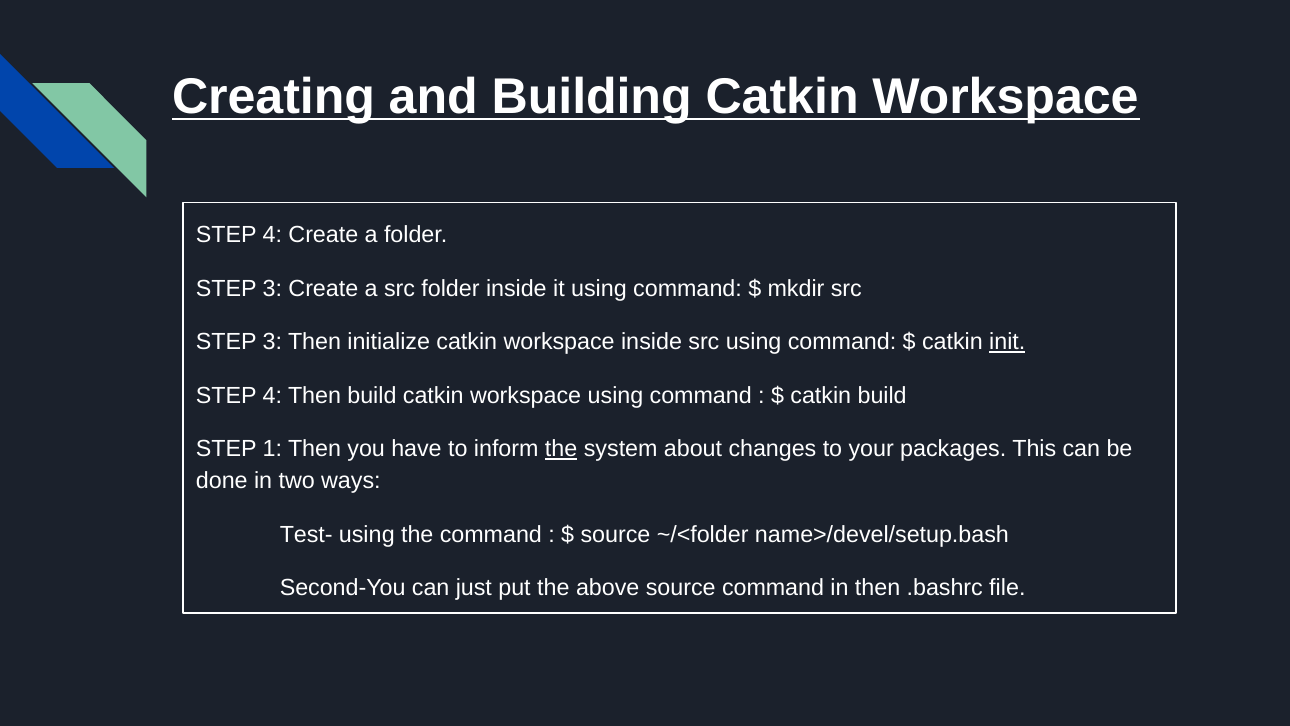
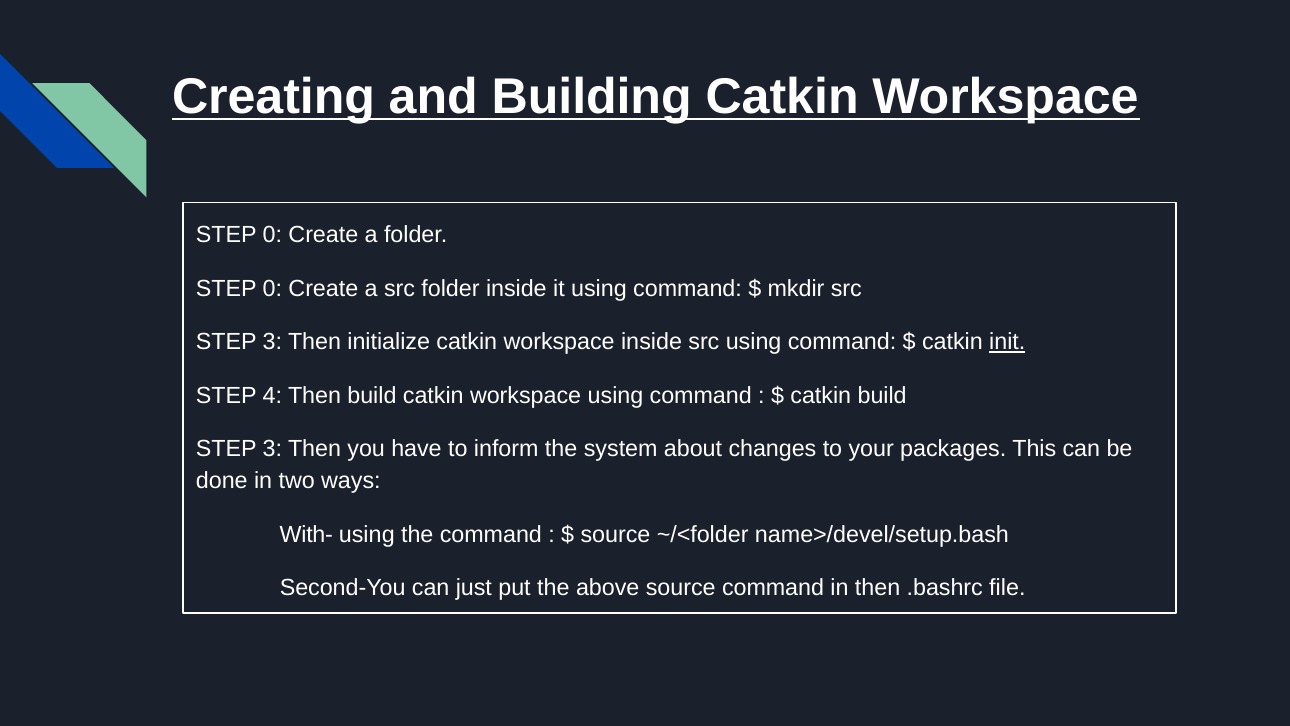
4: 4 -> 0 (272, 235)
3: 3 -> 0 (272, 288)
1: 1 -> 3 (272, 449)
the underline: present -> none (561, 449)
Test-: Test- -> With- (306, 534)
